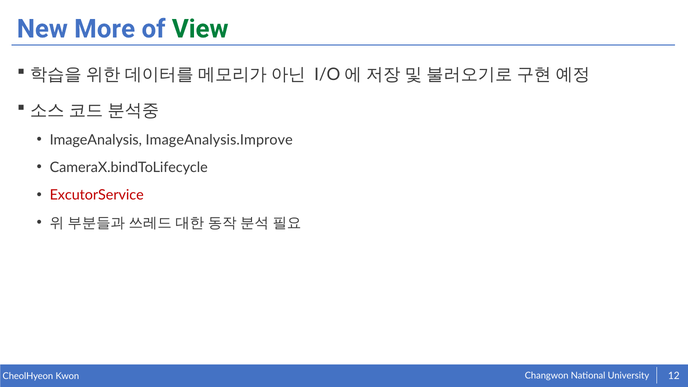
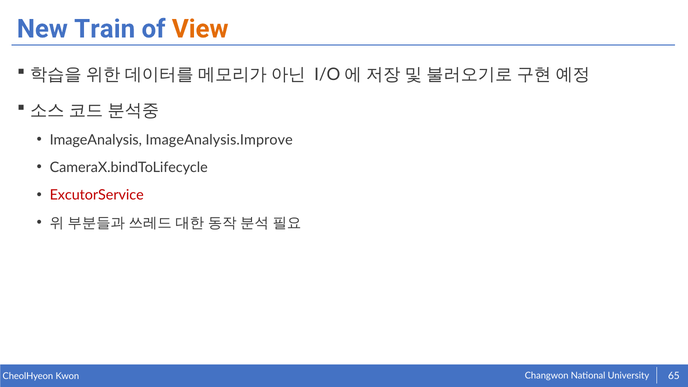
More: More -> Train (105, 29)
View colour: green -> orange (200, 29)
12: 12 -> 65 (674, 376)
